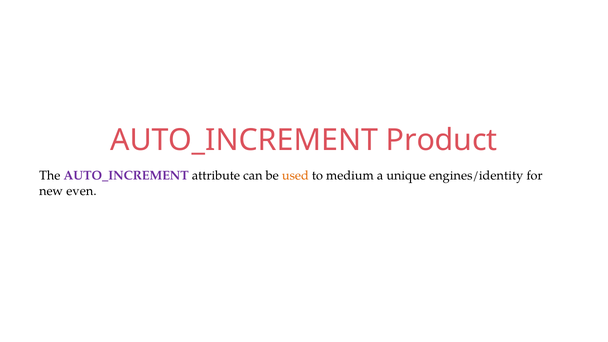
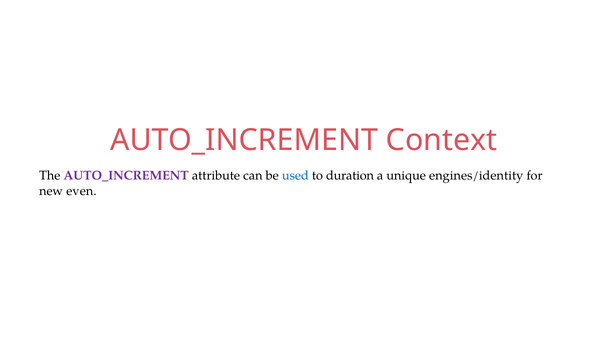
Product: Product -> Context (442, 140)
used colour: orange -> blue (295, 176)
medium: medium -> duration (350, 176)
